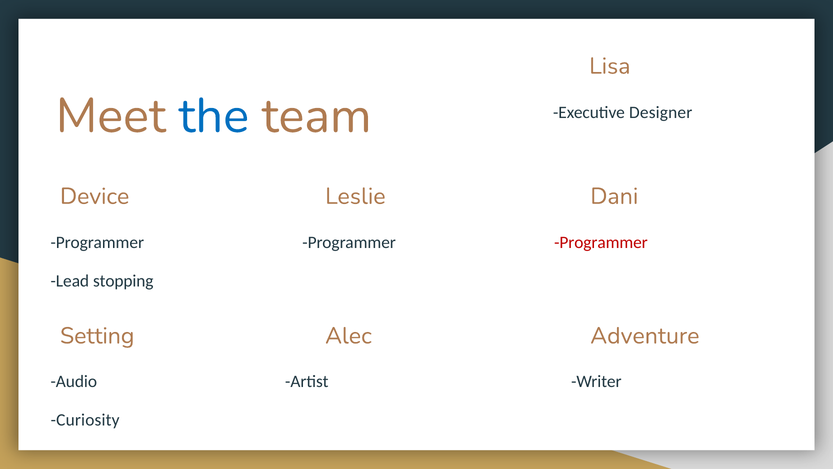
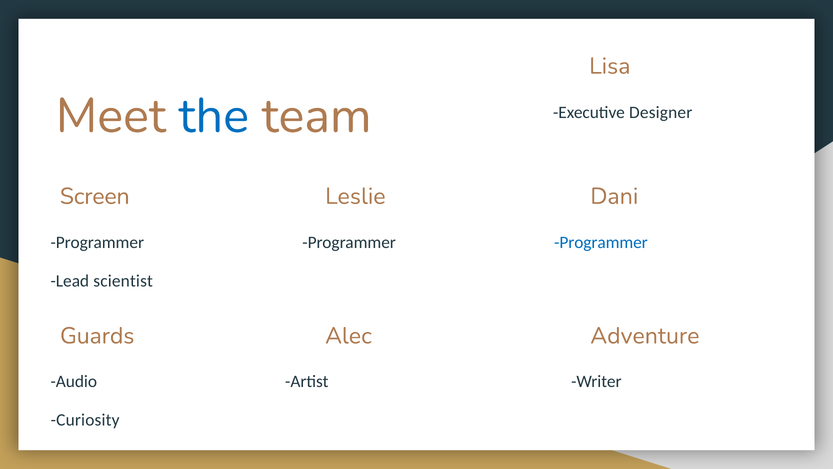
Device: Device -> Screen (95, 196)
Programmer colour: red -> blue (601, 243)
stopping: stopping -> scientist (123, 281)
Setting: Setting -> Guards (97, 335)
